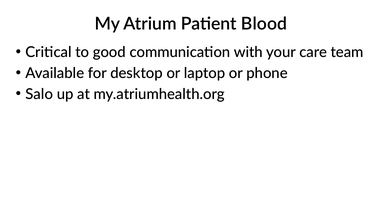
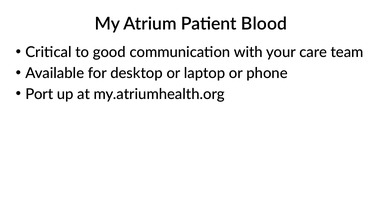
Salo: Salo -> Port (39, 94)
